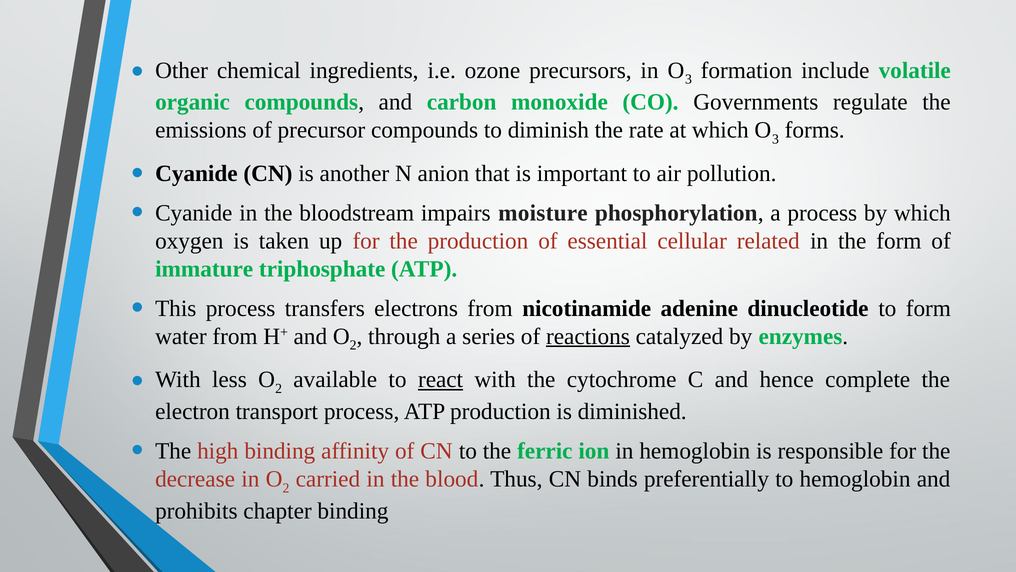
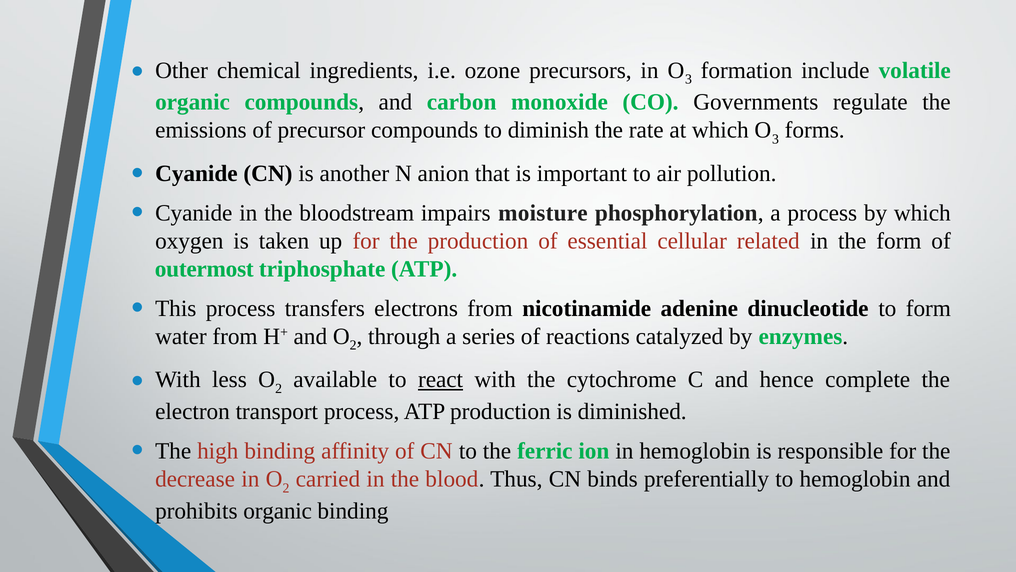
immature: immature -> outermost (204, 269)
reactions underline: present -> none (588, 336)
prohibits chapter: chapter -> organic (278, 511)
